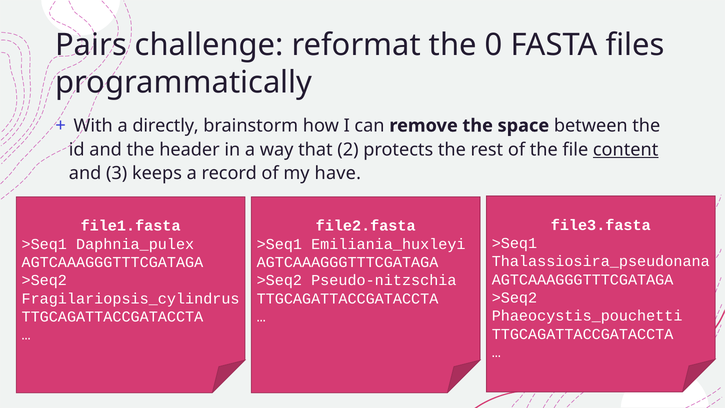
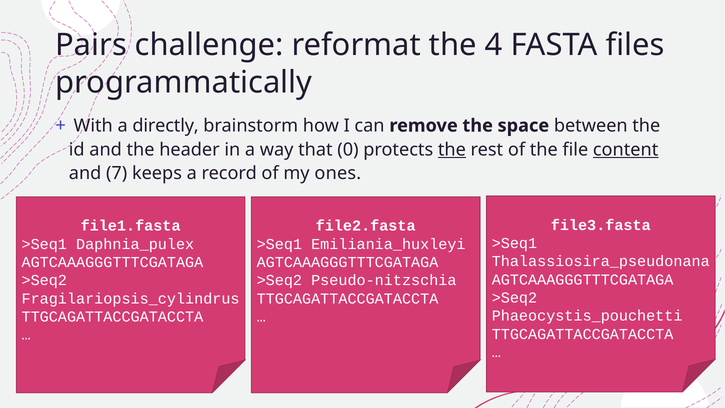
0: 0 -> 4 (494, 45)
2: 2 -> 0 (348, 149)
the underline: none -> present (452, 149)
3: 3 -> 7 (117, 173)
have: have -> ones (338, 173)
